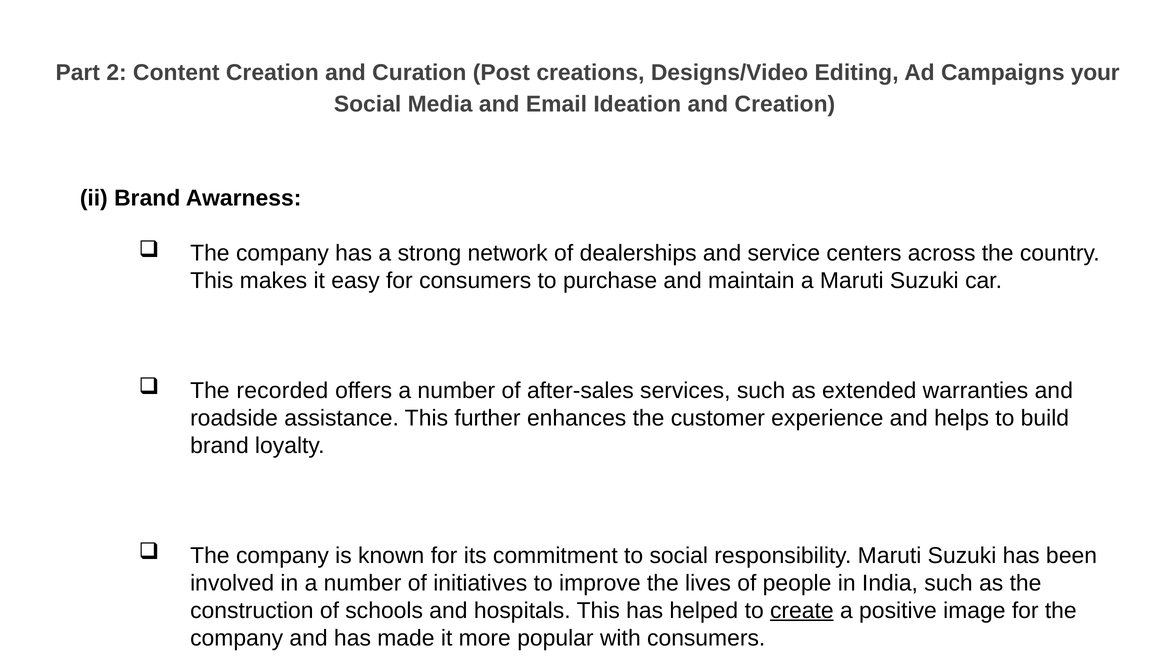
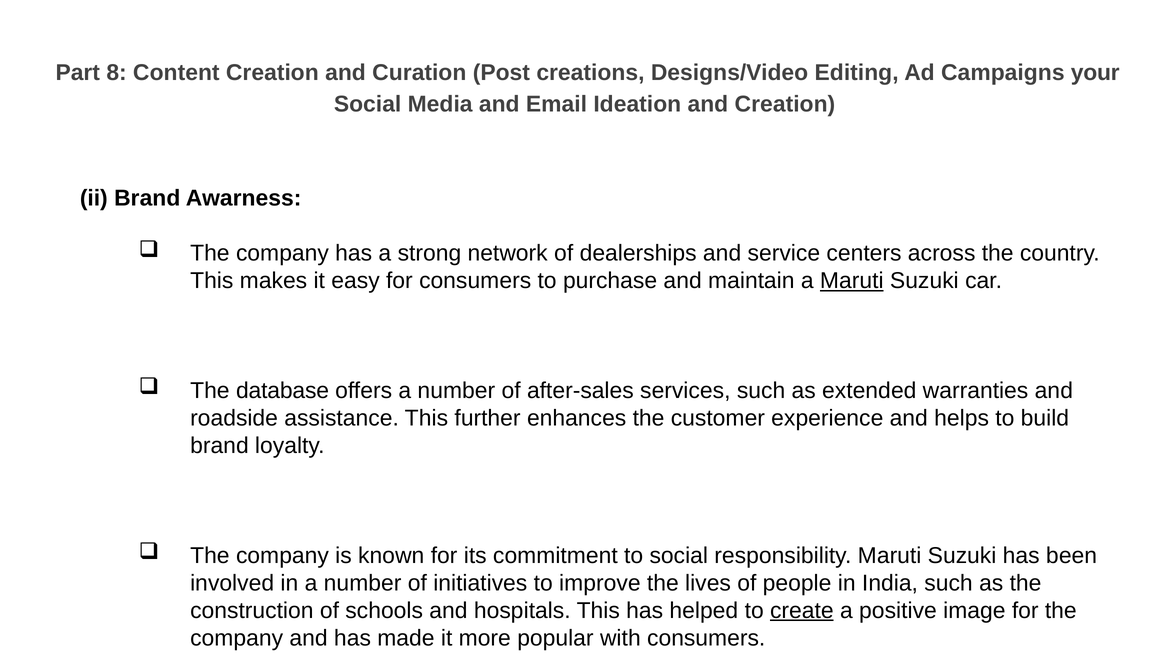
2: 2 -> 8 (117, 73)
Maruti underline: none -> present (852, 281)
recorded: recorded -> database (283, 390)
